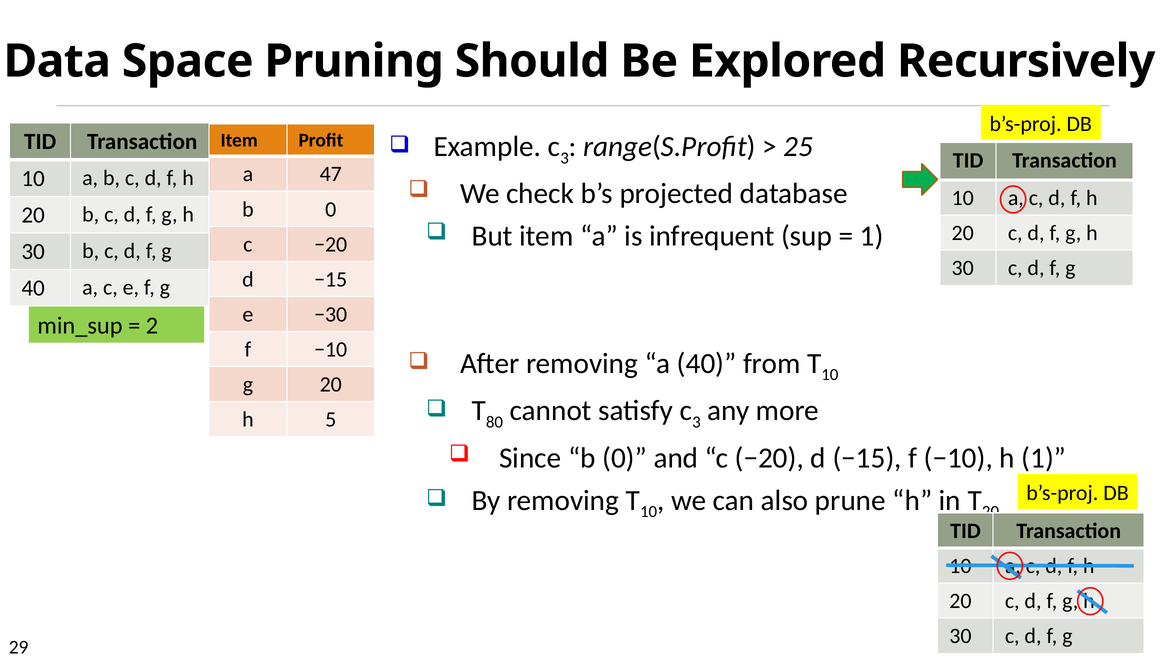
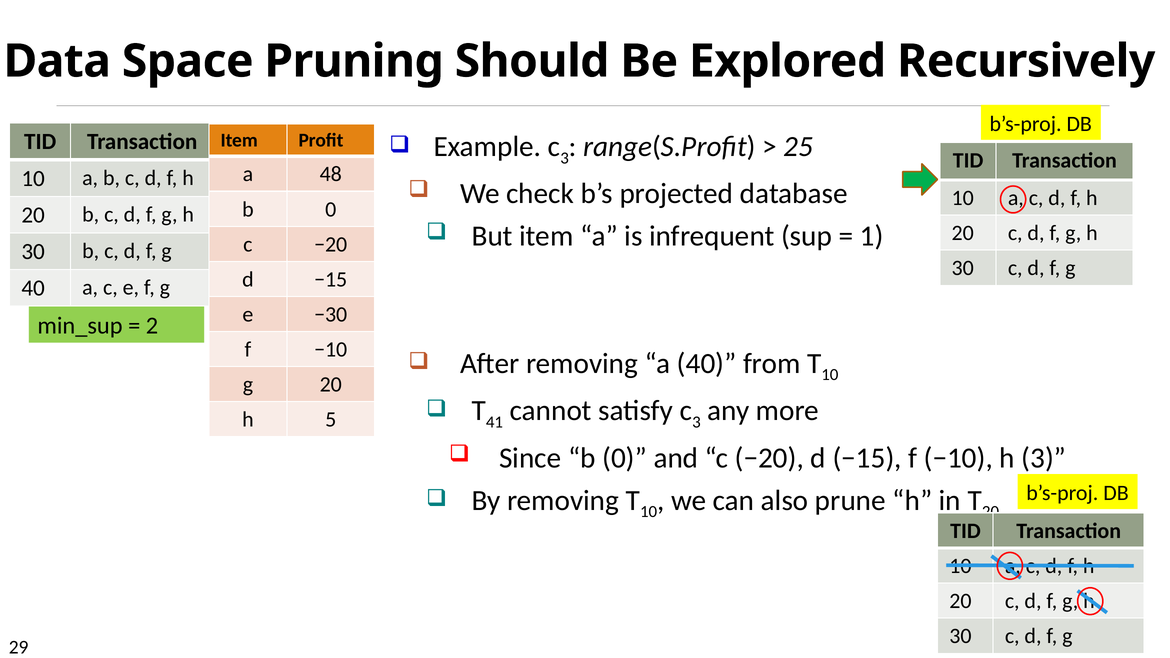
47: 47 -> 48 (331, 174)
80: 80 -> 41 (495, 422)
h 1: 1 -> 3 (1044, 458)
